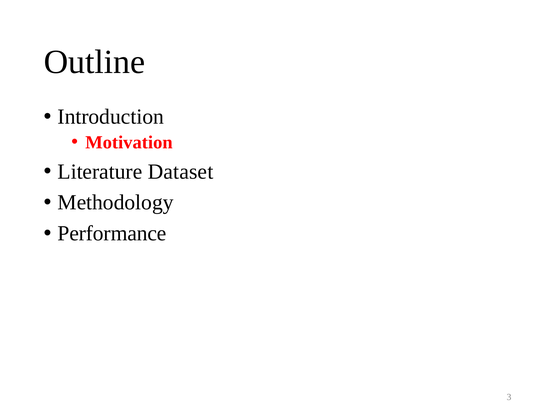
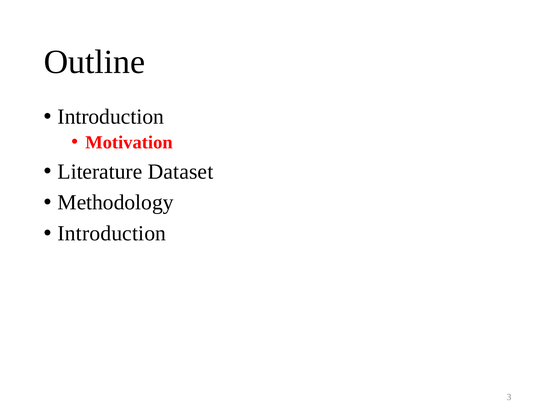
Performance: Performance -> Introduction (112, 234)
